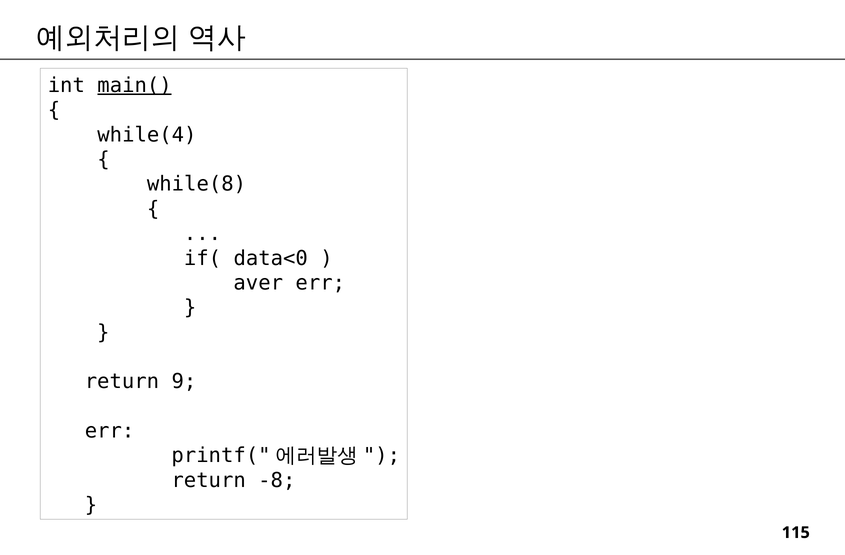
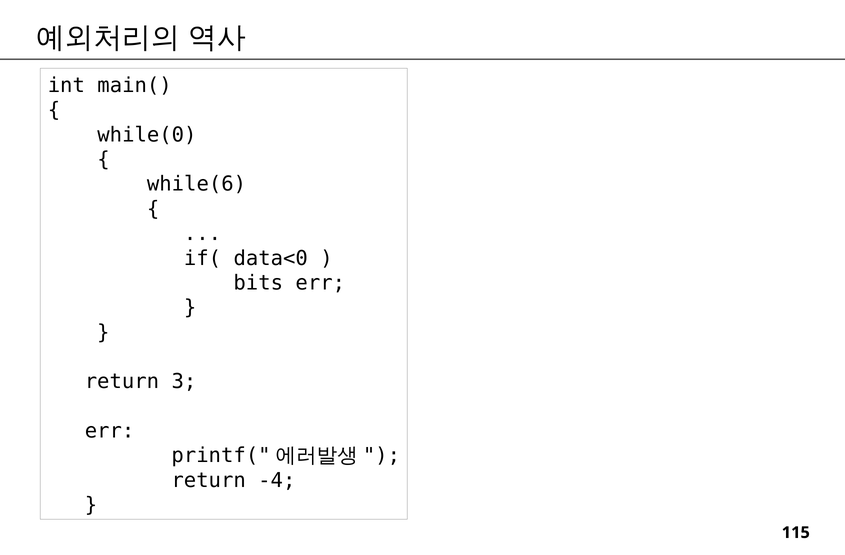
main( underline: present -> none (135, 85)
while(4: while(4 -> while(0 (147, 135)
while(8: while(8 -> while(6 (196, 184)
aver: aver -> bits (258, 283)
9: 9 -> 3 (184, 382)
-8: -8 -> -4 (277, 480)
